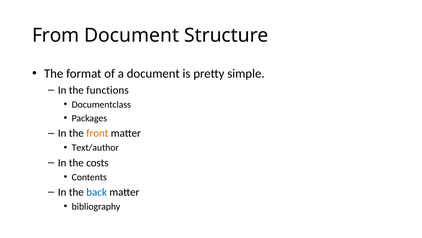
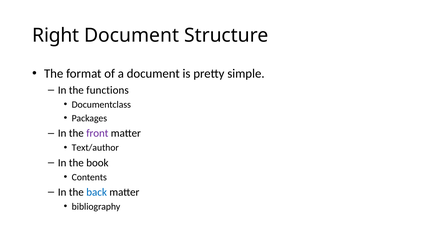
From: From -> Right (56, 35)
front colour: orange -> purple (97, 133)
costs: costs -> book (97, 162)
